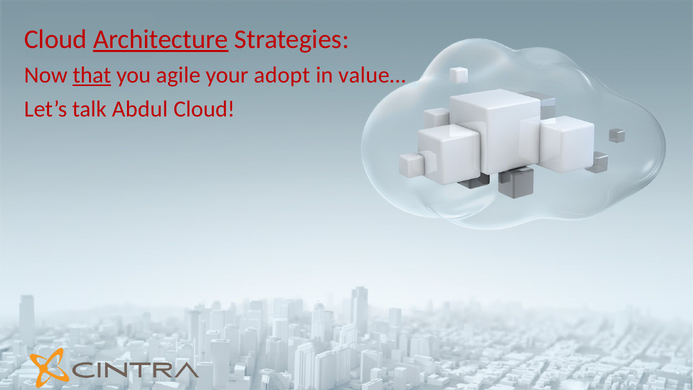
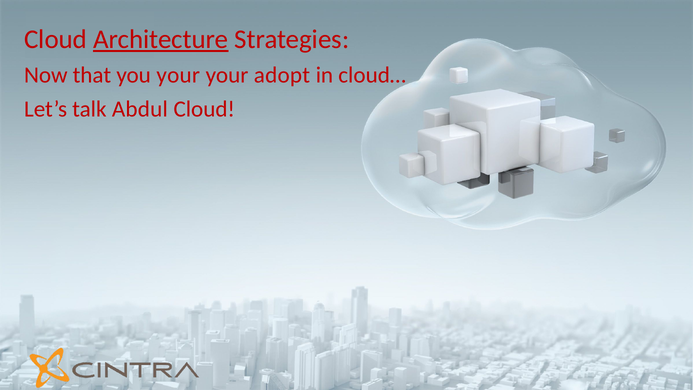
that underline: present -> none (92, 75)
you agile: agile -> your (178, 75)
value…: value… -> cloud… (372, 75)
